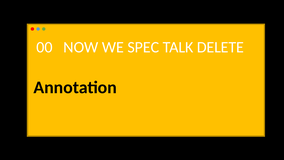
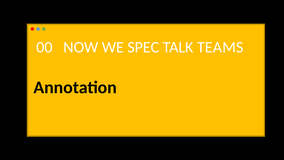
DELETE: DELETE -> TEAMS (220, 47)
